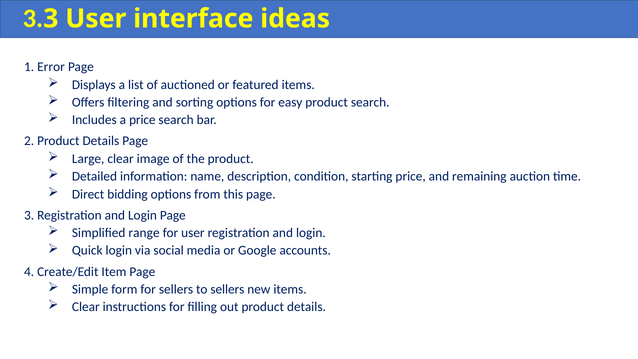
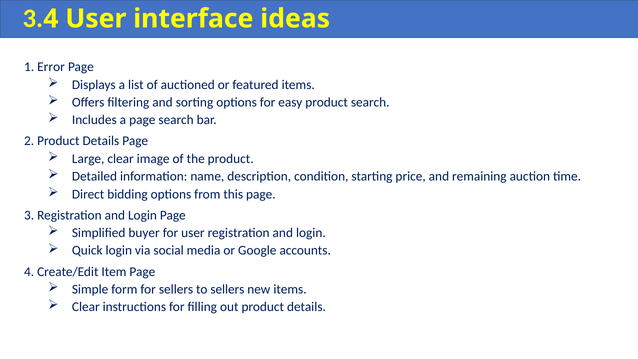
3 3: 3 -> 4 (51, 19)
a price: price -> page (142, 120)
range: range -> buyer (144, 233)
